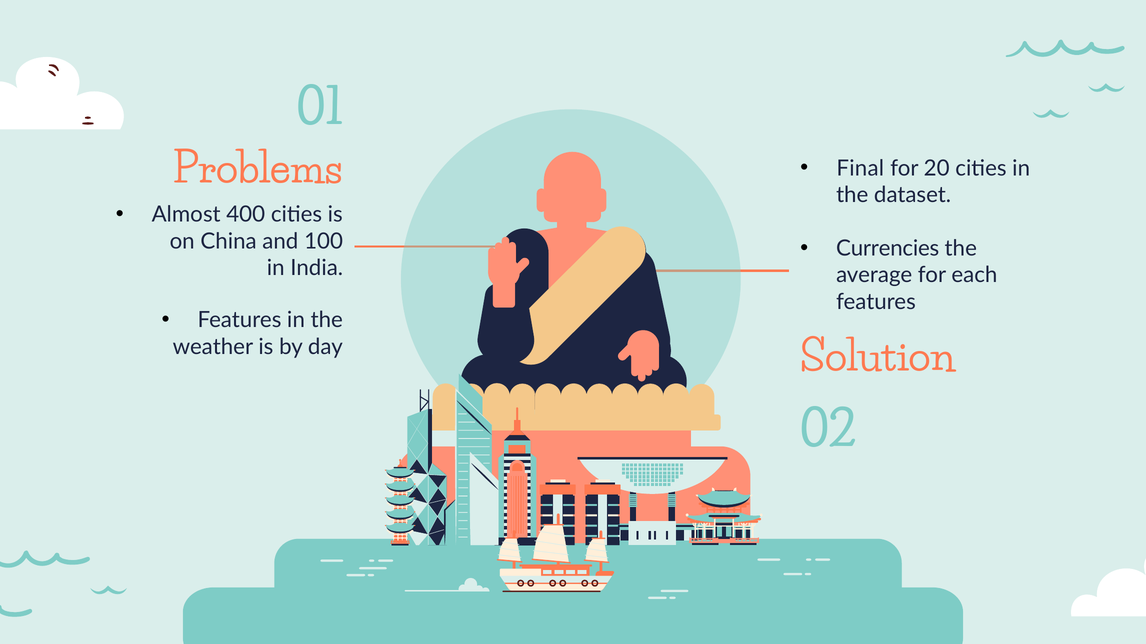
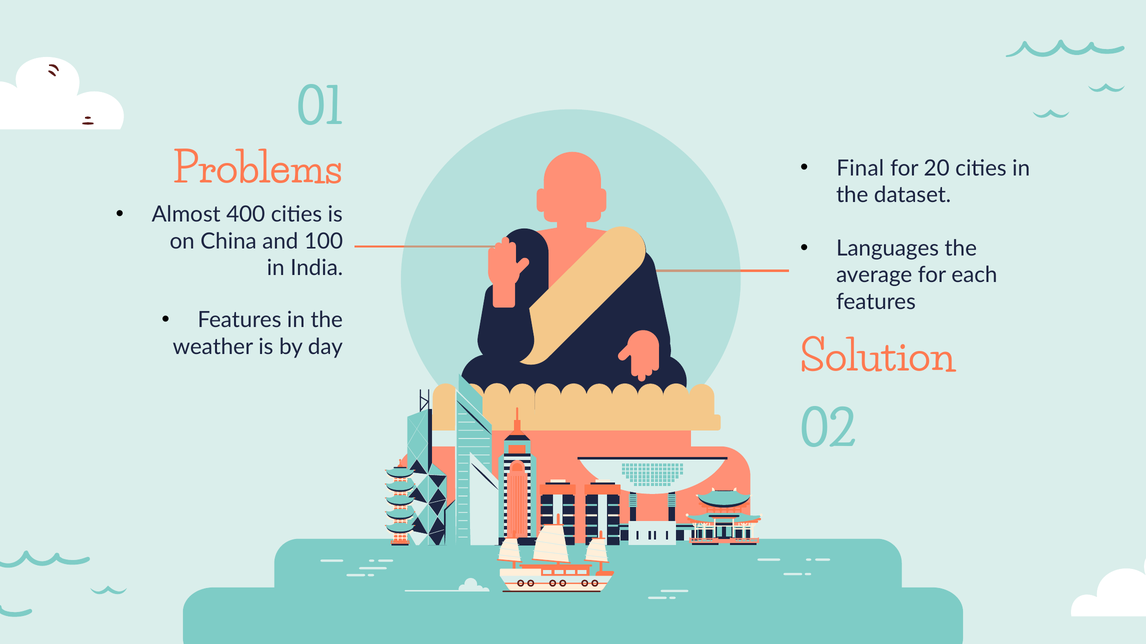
Currencies: Currencies -> Languages (888, 249)
